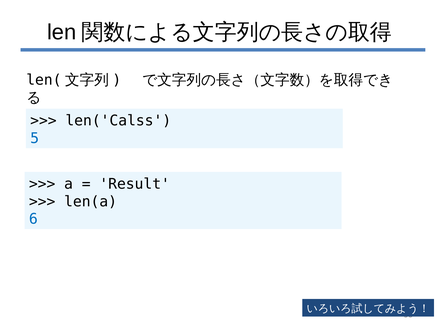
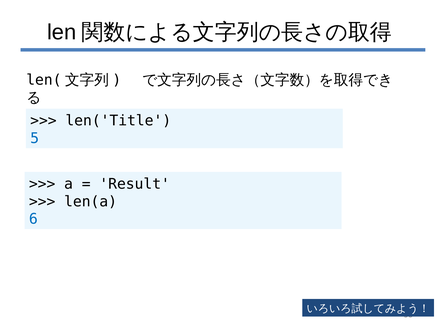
len('Calss: len('Calss -> len('Title (118, 120)
